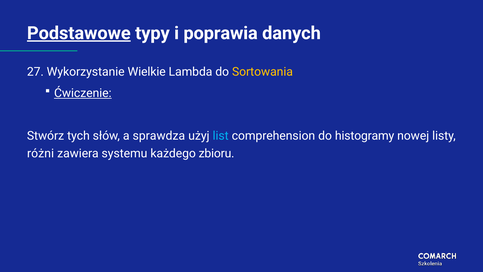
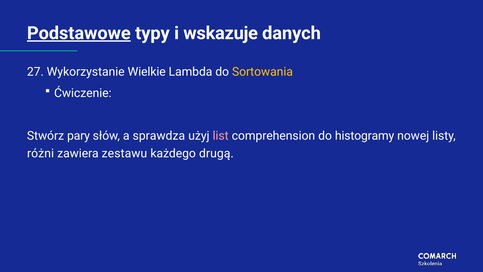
poprawia: poprawia -> wskazuje (221, 33)
Ćwiczenie underline: present -> none (83, 93)
tych: tych -> pary (79, 136)
list colour: light blue -> pink (221, 136)
systemu: systemu -> zestawu (124, 153)
zbioru: zbioru -> drugą (216, 153)
